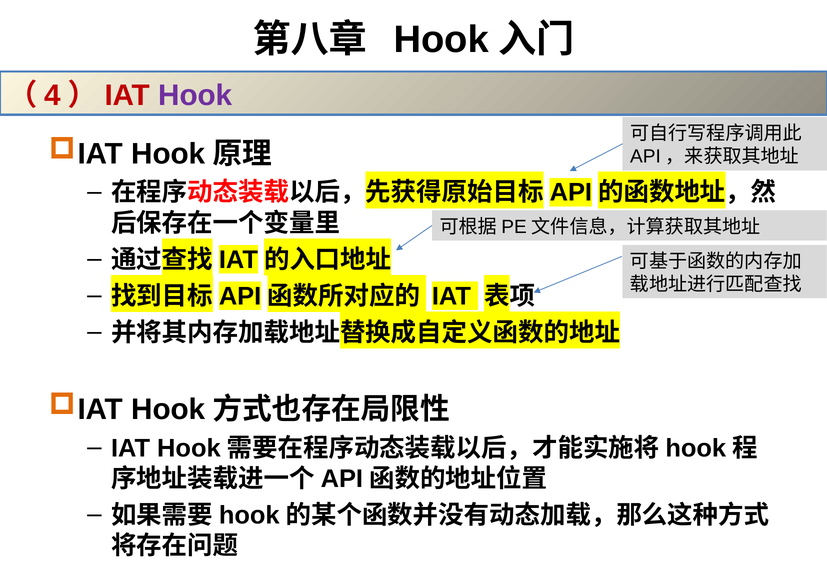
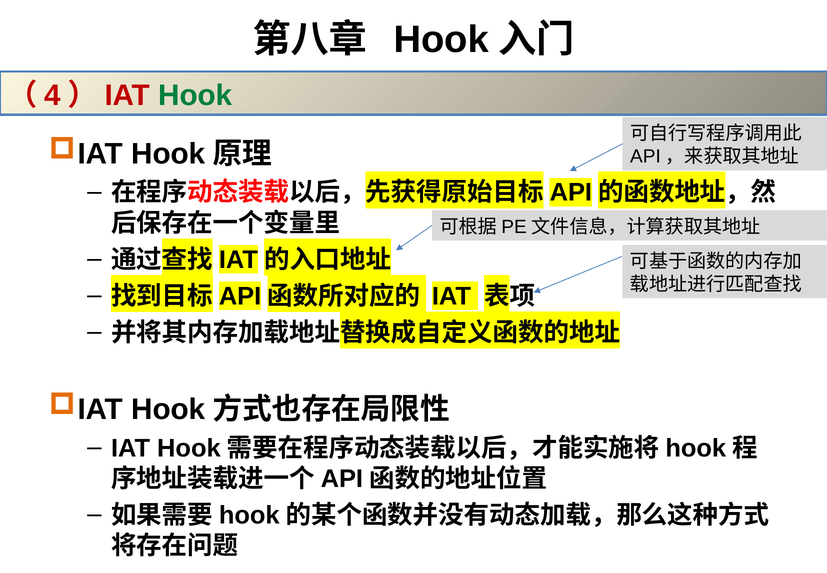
Hook colour: purple -> green (195, 95)
